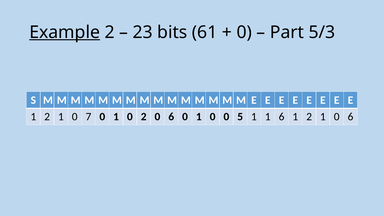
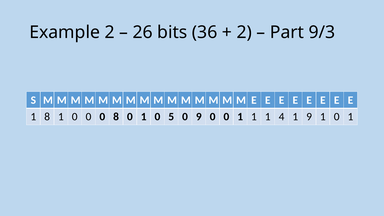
Example underline: present -> none (65, 32)
23: 23 -> 26 (143, 32)
61: 61 -> 36 (205, 32)
0: 0 -> 2 (244, 32)
5/3: 5/3 -> 9/3 (322, 32)
2: 2 -> 8 (47, 117)
1 0 7: 7 -> 0 (88, 117)
1: 1 -> 8 (116, 117)
2: 2 -> 1 (144, 117)
6: 6 -> 5 (171, 117)
1: 1 -> 9 (199, 117)
0 0 5: 5 -> 1 (240, 117)
1 6: 6 -> 4 (282, 117)
2: 2 -> 9 (309, 117)
1 0 6: 6 -> 1 (350, 117)
